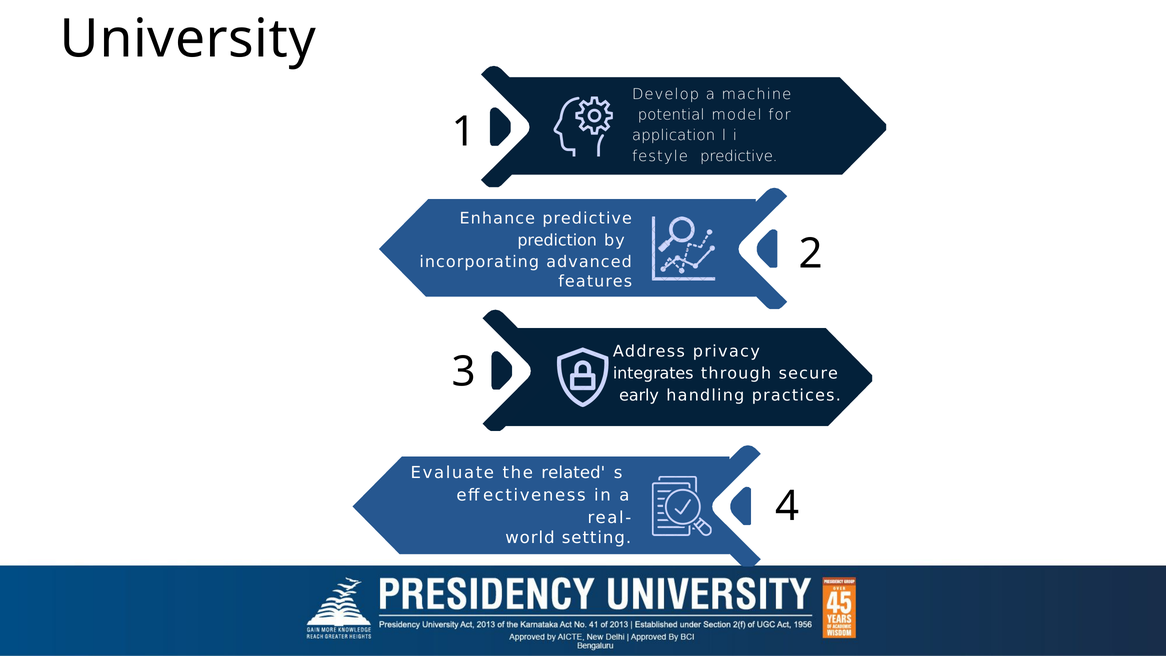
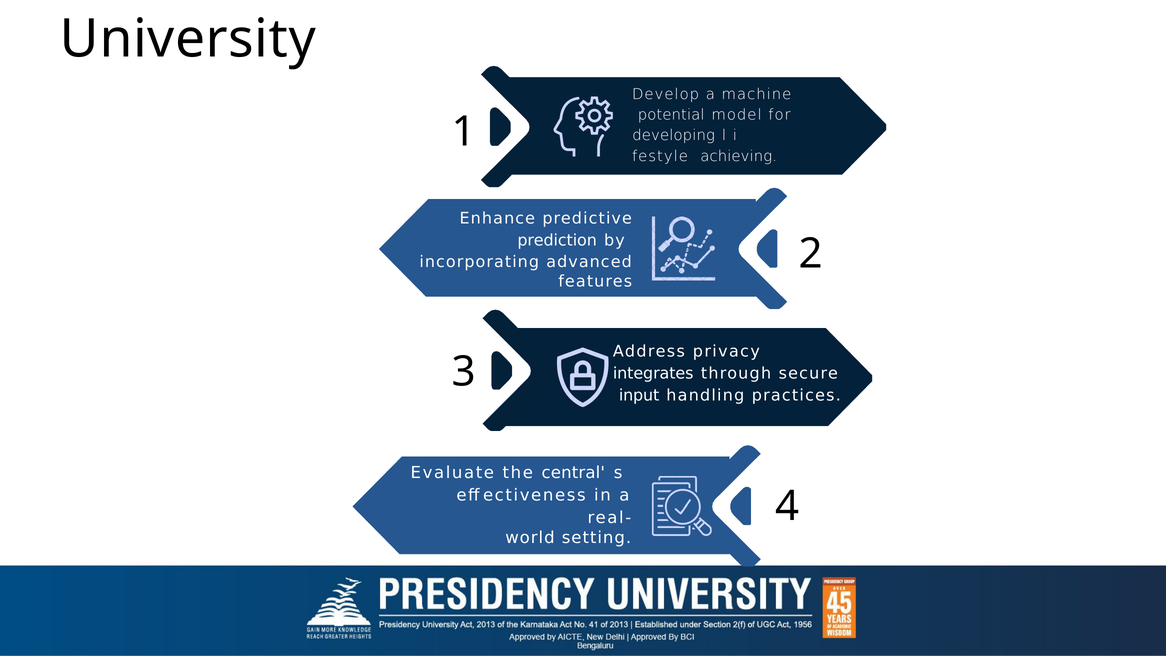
application: application -> developing (674, 135)
festyle predictive: predictive -> achieving (739, 156)
early: early -> input (639, 395)
related: related -> central (573, 473)
